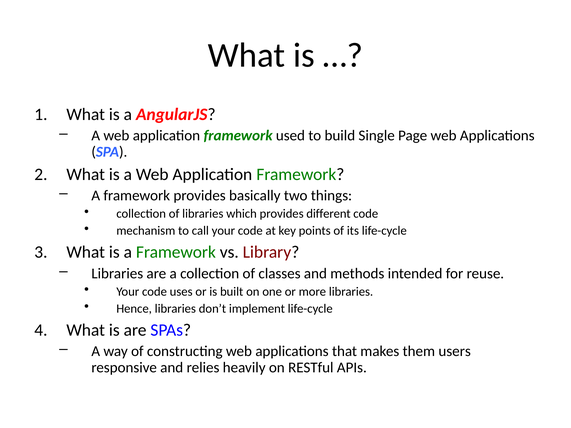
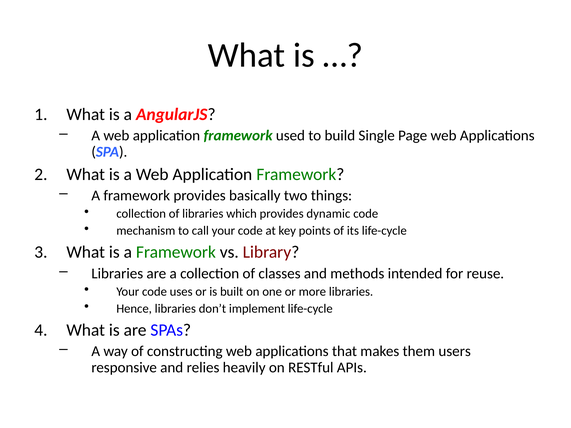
different: different -> dynamic (328, 214)
